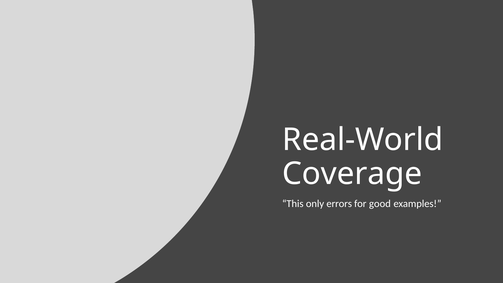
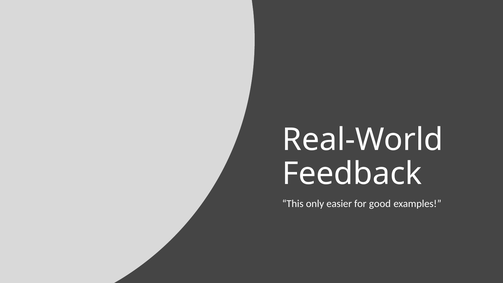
Coverage: Coverage -> Feedback (352, 174)
errors: errors -> easier (339, 203)
